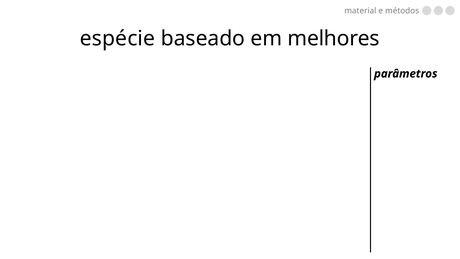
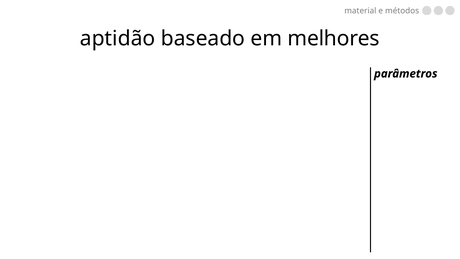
espécie: espécie -> aptidão (118, 39)
